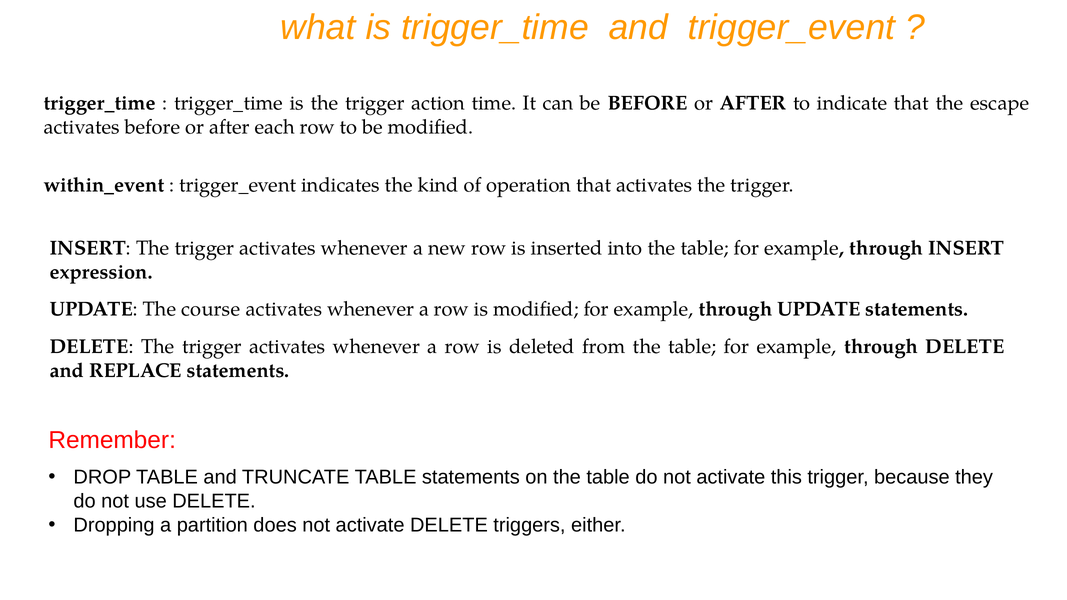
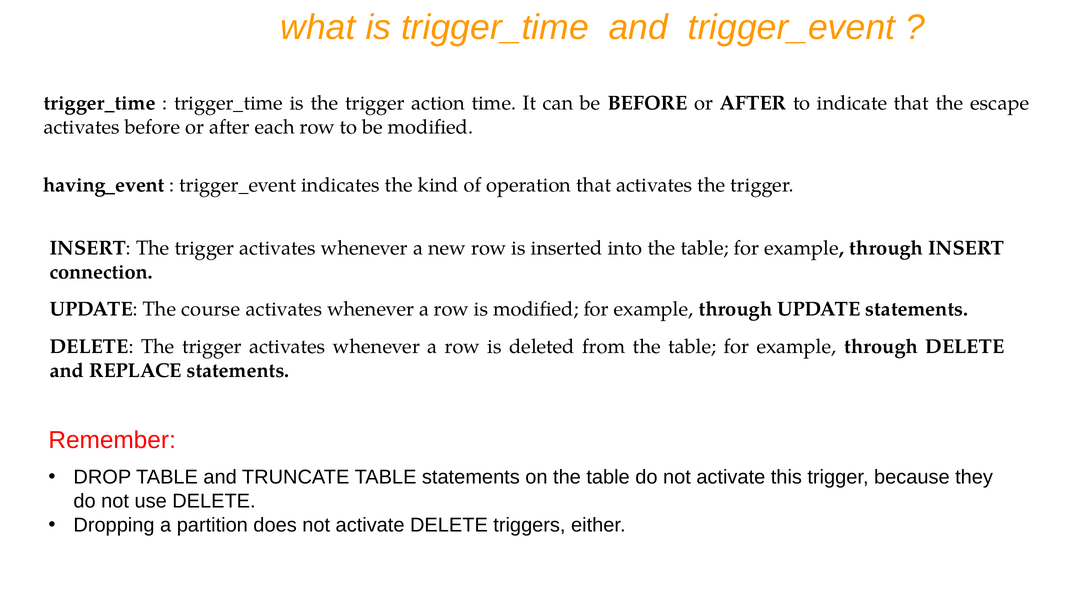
within_event: within_event -> having_event (104, 185)
expression: expression -> connection (101, 272)
